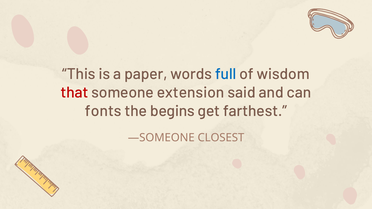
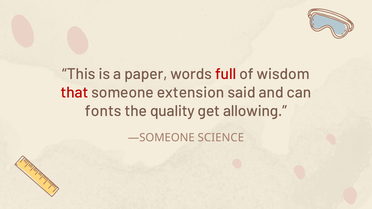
full colour: blue -> red (226, 74)
begins: begins -> quality (172, 111)
farthest: farthest -> allowing (255, 111)
CLOSEST: CLOSEST -> SCIENCE (221, 138)
